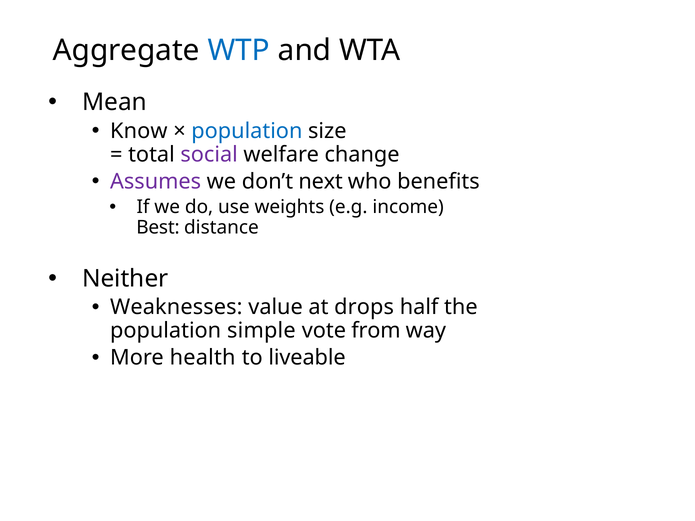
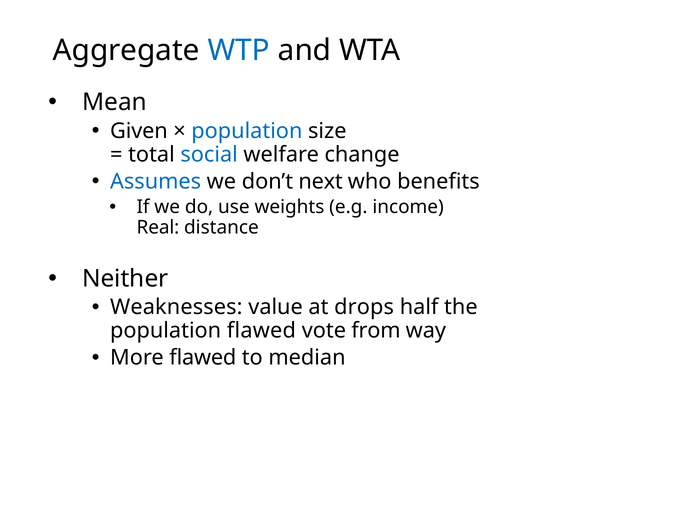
Know: Know -> Given (139, 131)
social colour: purple -> blue (209, 154)
Assumes colour: purple -> blue (156, 182)
Best: Best -> Real (158, 228)
population simple: simple -> flawed (261, 331)
More health: health -> flawed (203, 358)
liveable: liveable -> median (307, 358)
